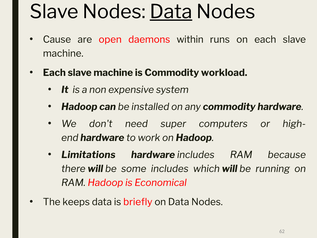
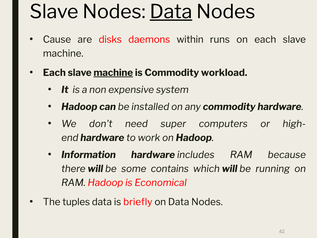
open: open -> disks (110, 39)
machine underline: none -> present (113, 73)
Limitations: Limitations -> Information (89, 155)
some includes: includes -> contains (170, 169)
keeps: keeps -> tuples (76, 202)
